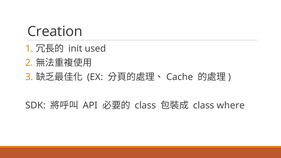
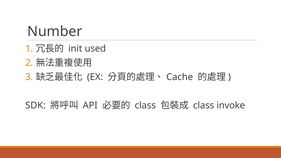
Creation: Creation -> Number (55, 31)
where: where -> invoke (231, 105)
